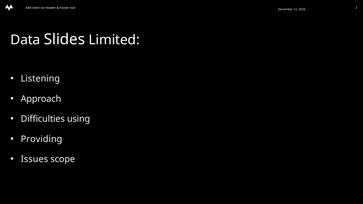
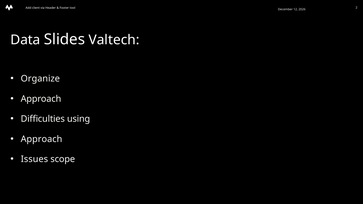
Limited: Limited -> Valtech (114, 40)
Listening: Listening -> Organize (40, 79)
Providing: Providing -> Approach (41, 139)
